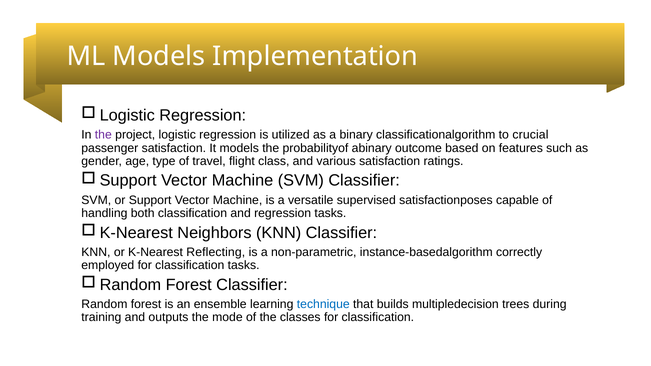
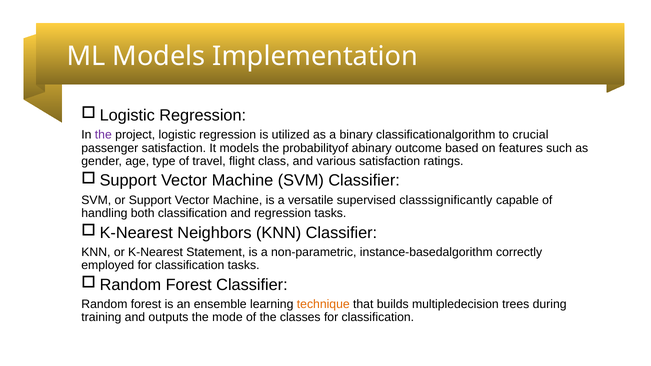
satisfactionposes: satisfactionposes -> classsignificantly (446, 200)
Reflecting: Reflecting -> Statement (216, 252)
technique colour: blue -> orange (323, 304)
